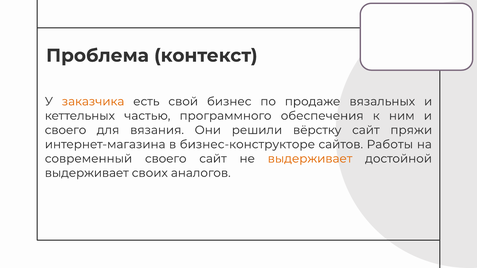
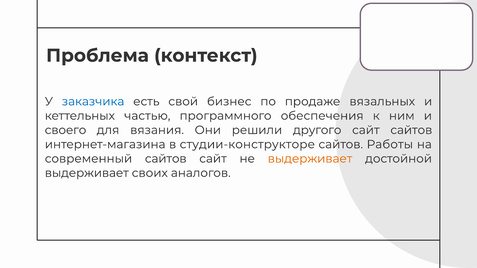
заказчика colour: orange -> blue (93, 102)
вёрстку: вёрстку -> другого (317, 130)
сайт пряжи: пряжи -> сайтов (411, 130)
бизнес-конструкторе: бизнес-конструкторе -> студии-конструкторе (247, 145)
современный своего: своего -> сайтов (166, 159)
